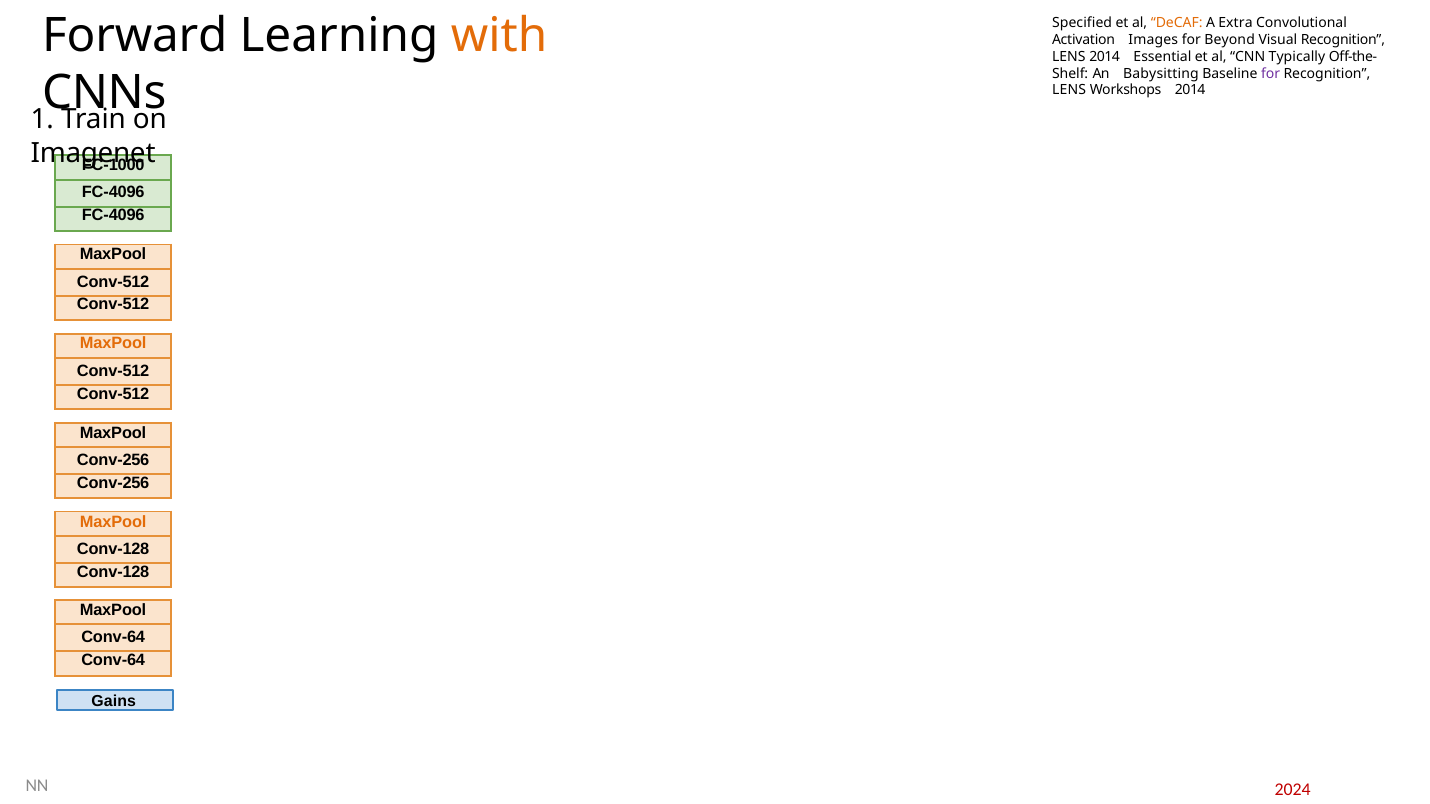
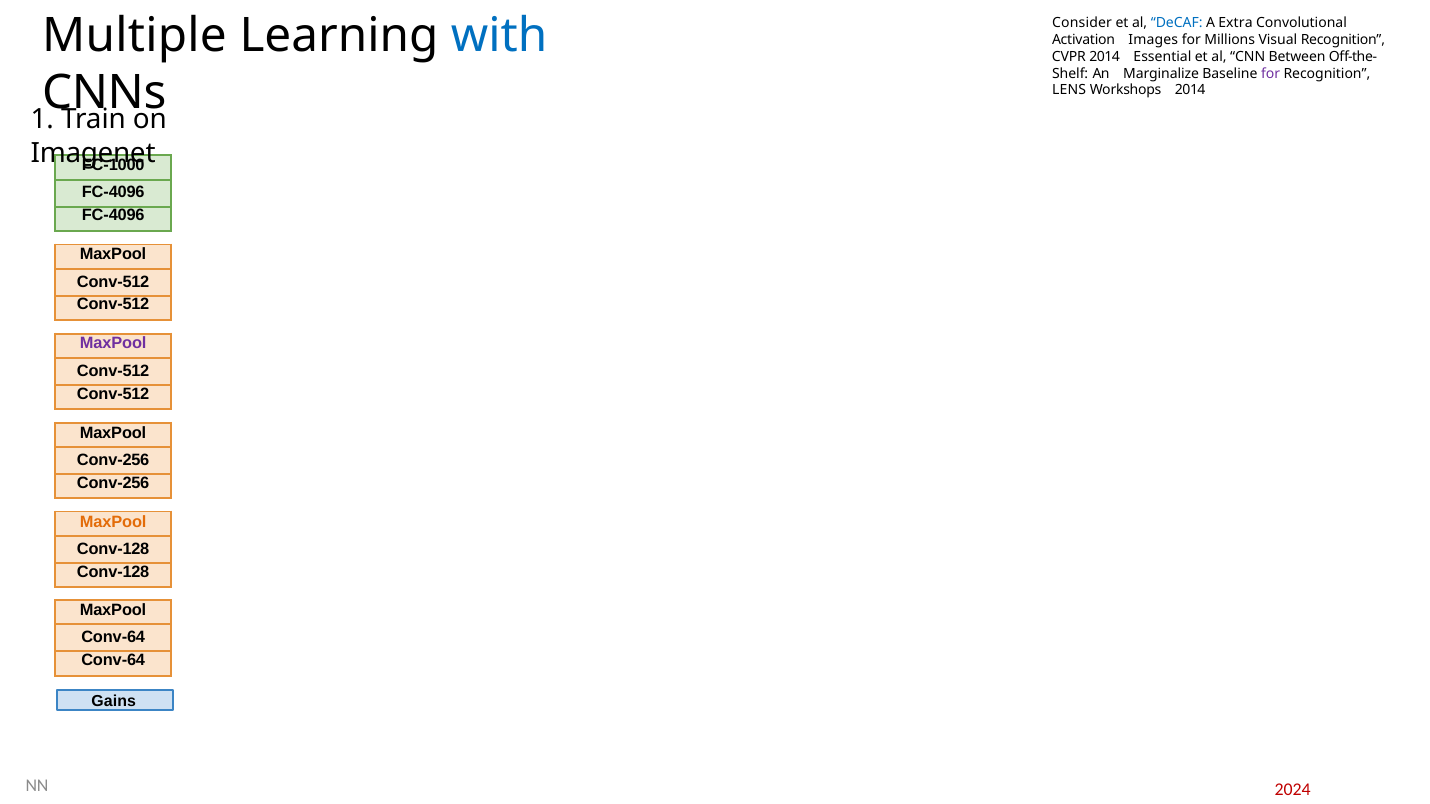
Specified: Specified -> Consider (1082, 23)
DeCAF colour: orange -> blue (1177, 23)
Forward: Forward -> Multiple (135, 36)
with colour: orange -> blue (499, 36)
Beyond: Beyond -> Millions (1230, 40)
LENS: LENS -> CVPR (1069, 57)
Typically: Typically -> Between (1297, 57)
Babysitting: Babysitting -> Marginalize (1161, 73)
MaxPool colour: orange -> purple (113, 344)
